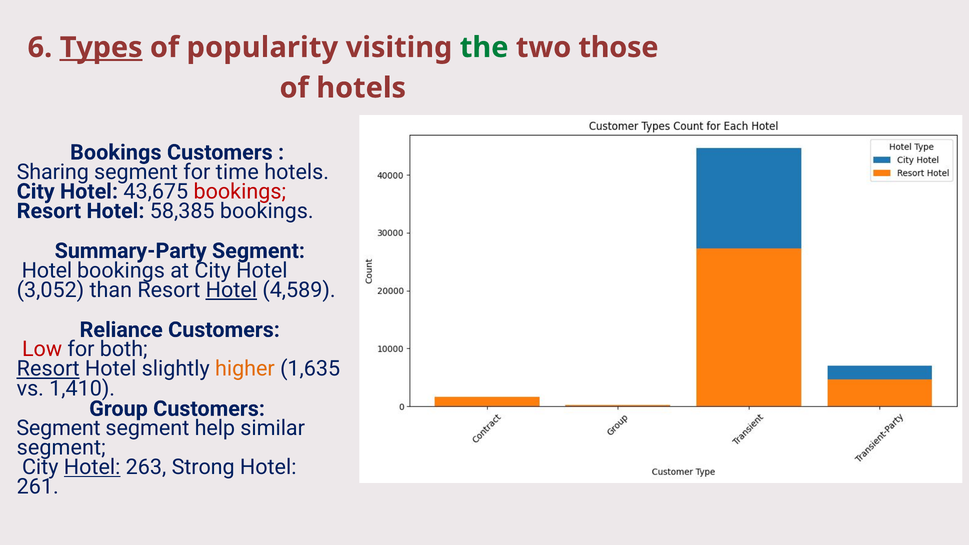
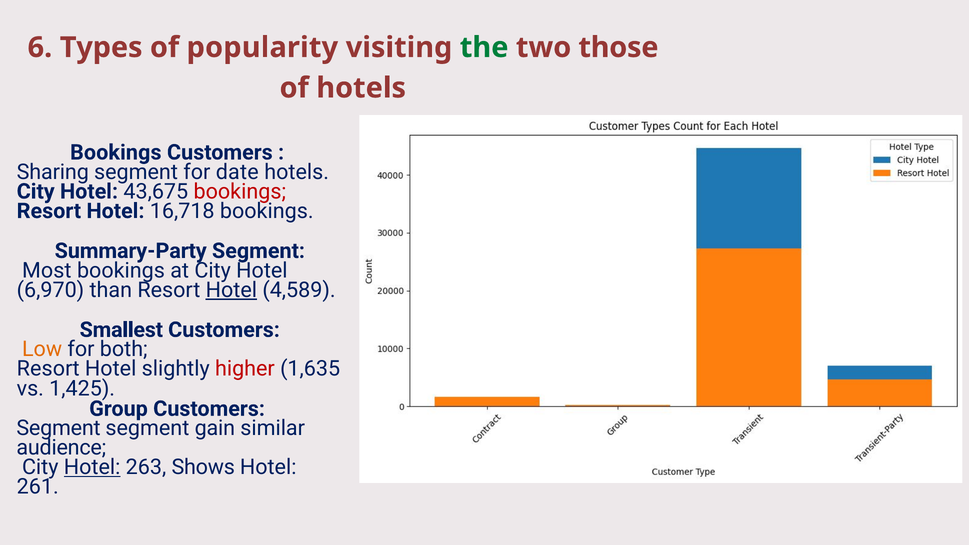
Types underline: present -> none (101, 47)
time: time -> date (237, 172)
58,385: 58,385 -> 16,718 (182, 211)
Hotel: Hotel -> Most (47, 270)
3,052: 3,052 -> 6,970 (50, 290)
Reliance: Reliance -> Smallest (121, 330)
Low colour: red -> orange (42, 349)
Resort underline: present -> none (48, 369)
higher colour: orange -> red (245, 369)
1,410: 1,410 -> 1,425 (82, 388)
help: help -> gain (215, 428)
segment: segment -> audience (61, 448)
Strong: Strong -> Shows (203, 467)
